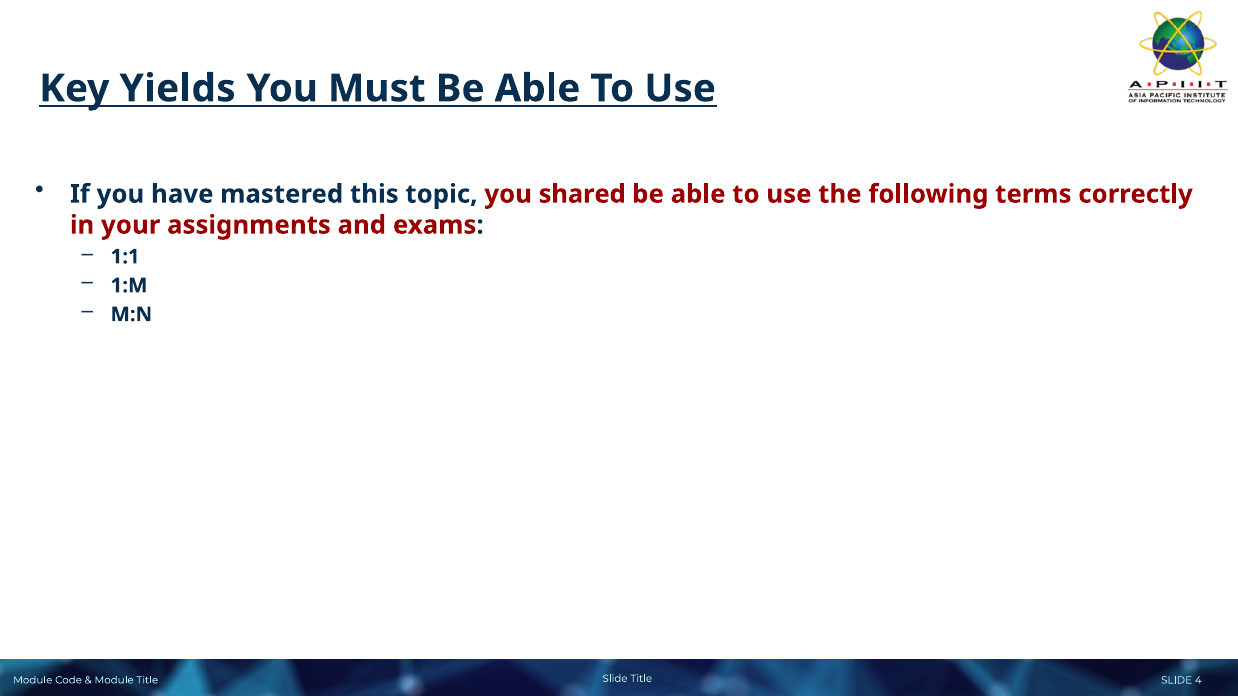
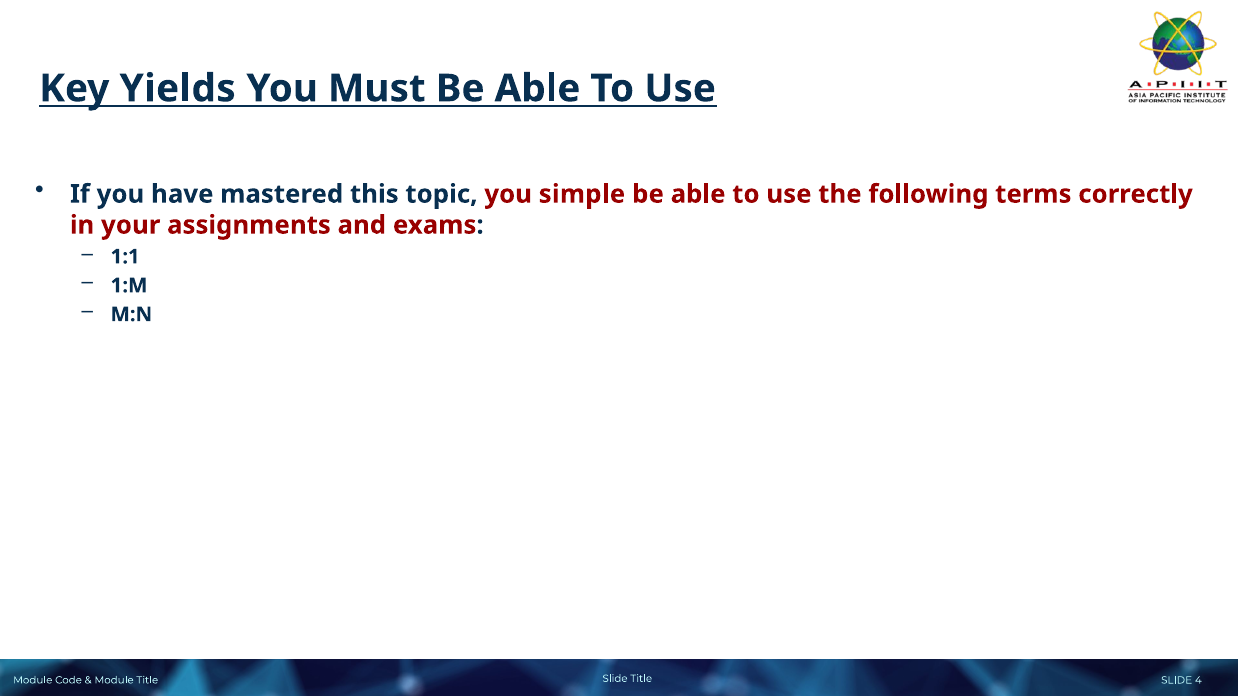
shared: shared -> simple (582, 194)
